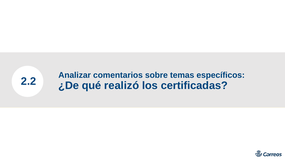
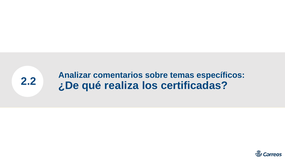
realizó: realizó -> realiza (122, 86)
